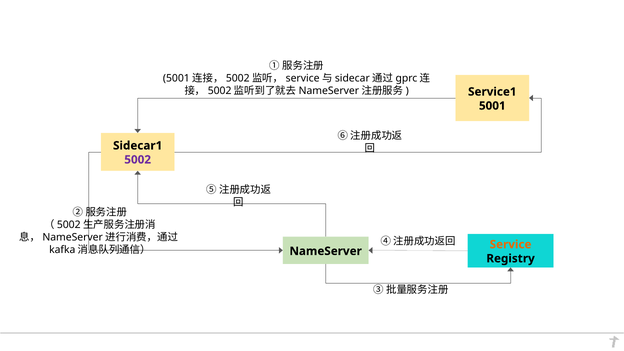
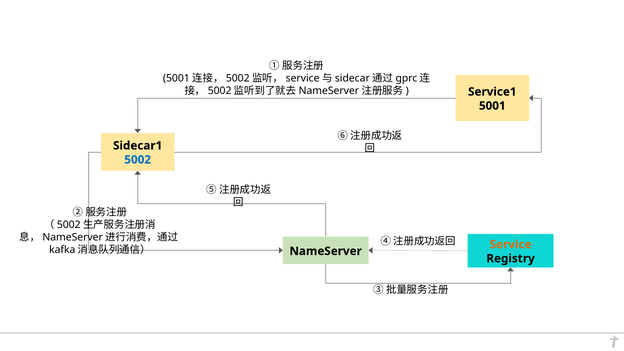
5002 colour: purple -> blue (138, 160)
